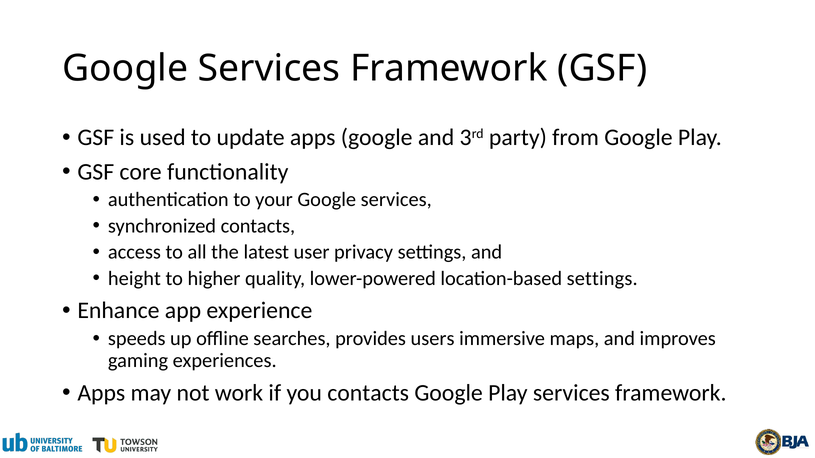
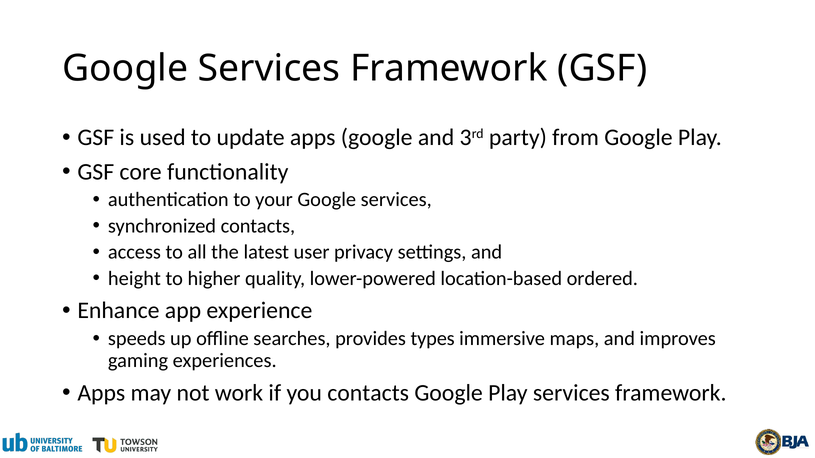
location-based settings: settings -> ordered (602, 279)
users: users -> types (433, 339)
